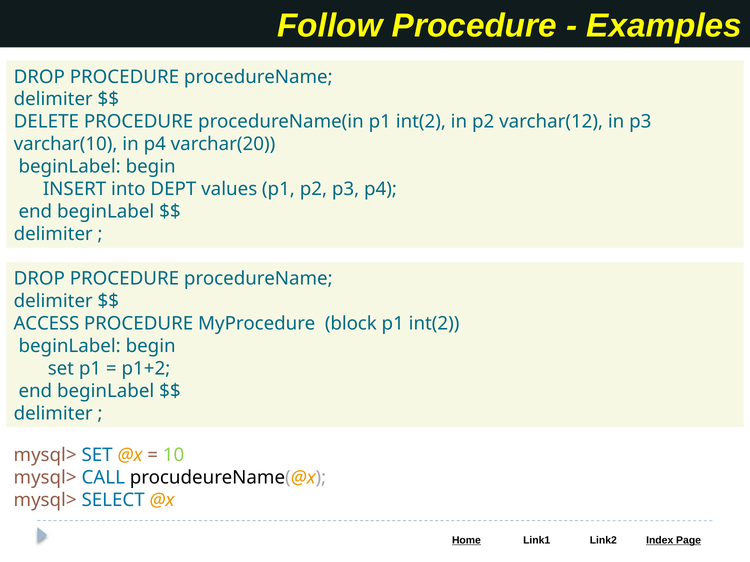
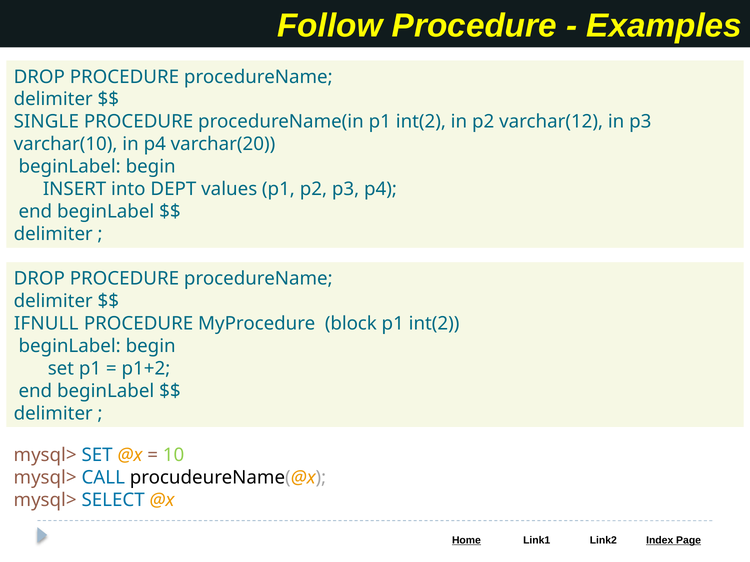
DELETE: DELETE -> SINGLE (46, 122)
ACCESS: ACCESS -> IFNULL (46, 324)
